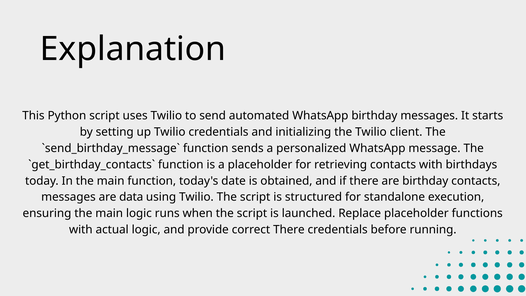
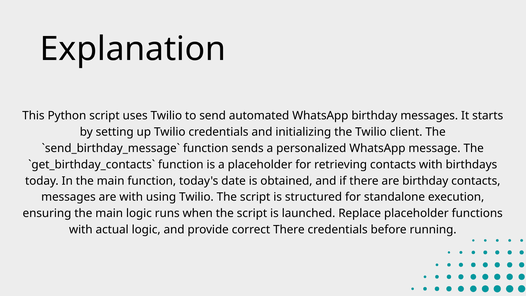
are data: data -> with (131, 197)
